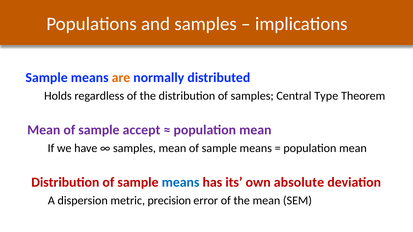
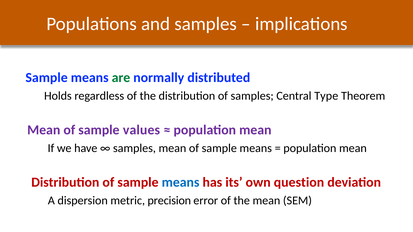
are colour: orange -> green (121, 78)
accept: accept -> values (141, 130)
absolute: absolute -> question (299, 182)
